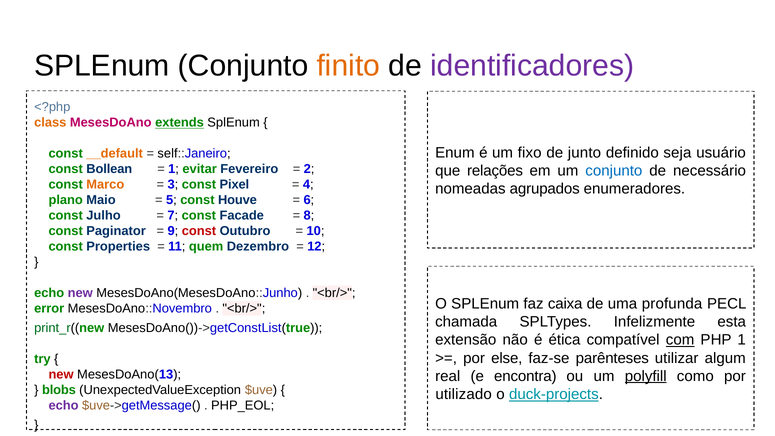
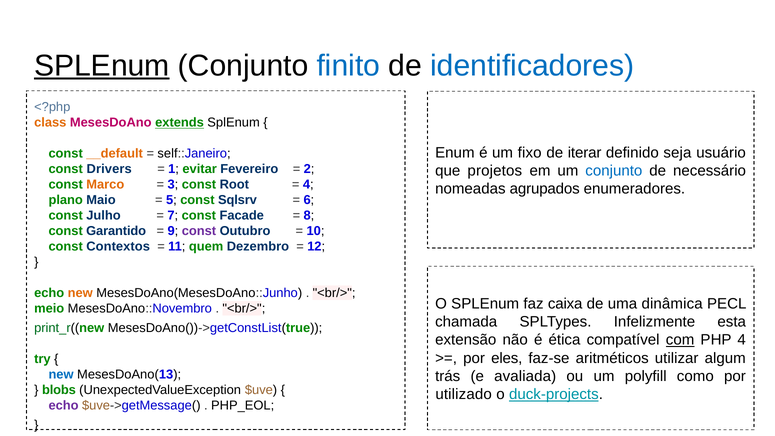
SPLEnum underline: none -> present (102, 66)
finito colour: orange -> blue (348, 66)
identificadores colour: purple -> blue (532, 66)
junto: junto -> iterar (585, 153)
Bollean: Bollean -> Drivers (109, 169)
relações: relações -> projetos (495, 171)
Pixel: Pixel -> Root (234, 185)
Houve: Houve -> Sqlsrv (237, 200)
Paginator: Paginator -> Garantido (116, 231)
const colour: red -> purple (199, 231)
Properties: Properties -> Contextos (118, 247)
new colour: purple -> orange (80, 293)
profunda: profunda -> dinâmica (672, 304)
error: error -> meio (49, 309)
PHP 1: 1 -> 4 (742, 340)
else: else -> eles (507, 358)
parênteses: parênteses -> aritméticos (612, 358)
new colour: red -> blue (61, 375)
real: real -> trás (448, 376)
encontra: encontra -> avaliada (525, 376)
polyfill underline: present -> none (646, 376)
